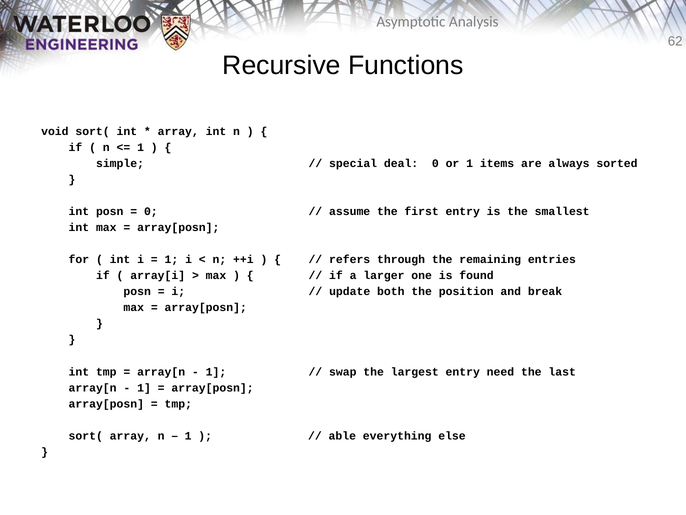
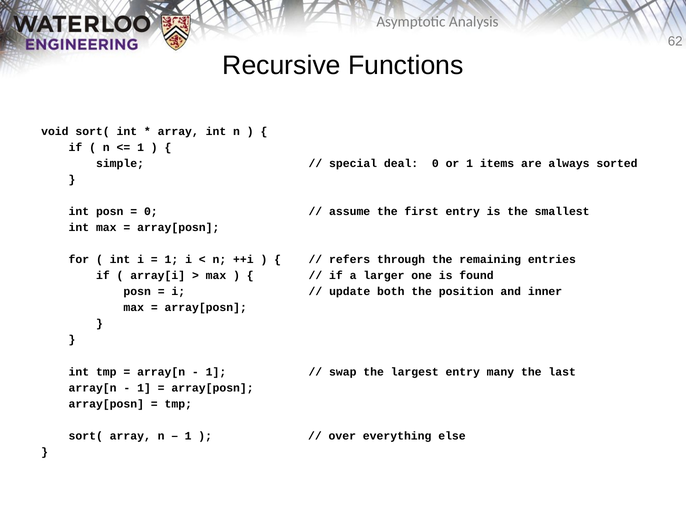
break: break -> inner (545, 291)
need: need -> many (500, 371)
able: able -> over (342, 435)
